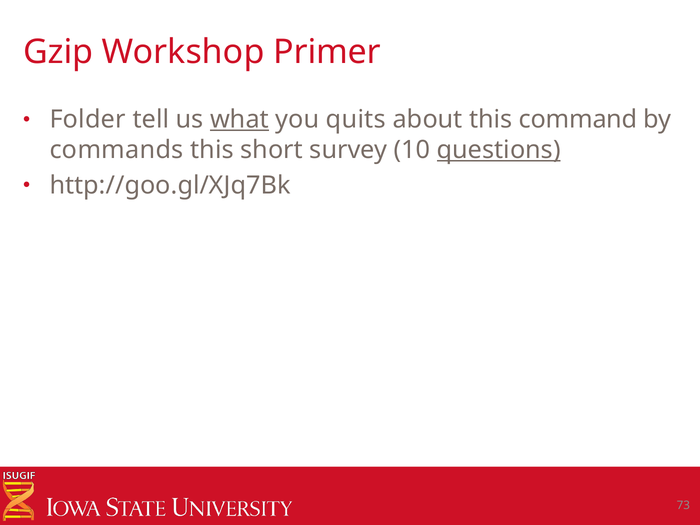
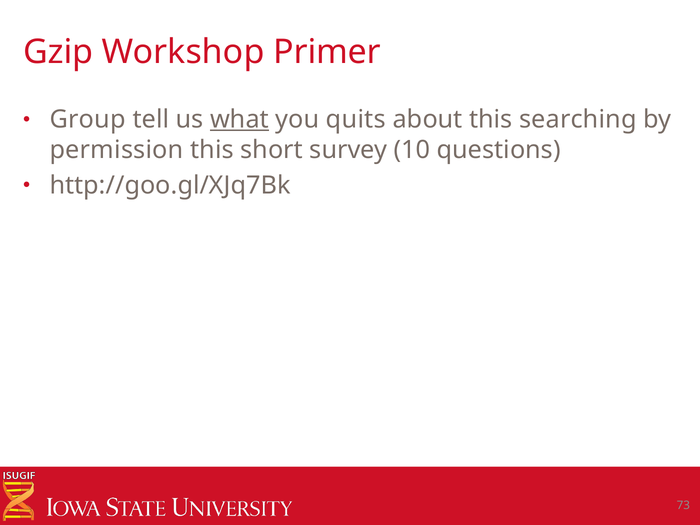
Folder: Folder -> Group (88, 120)
command: command -> searching (578, 120)
commands: commands -> permission (117, 150)
questions underline: present -> none (499, 150)
